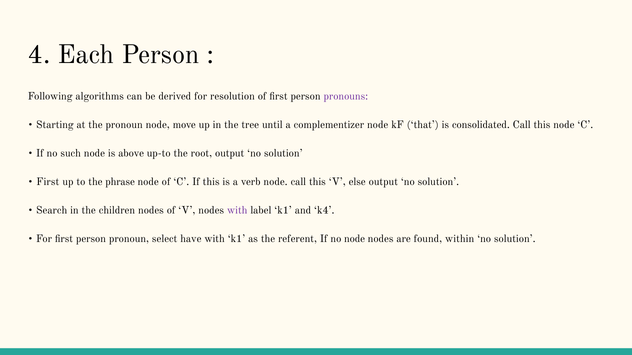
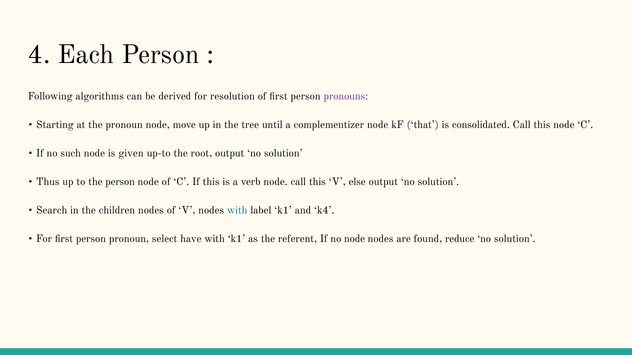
above: above -> given (131, 153)
First: First -> Thus (48, 182)
the phrase: phrase -> person (120, 182)
with colour: purple -> blue (237, 210)
within: within -> reduce (460, 239)
